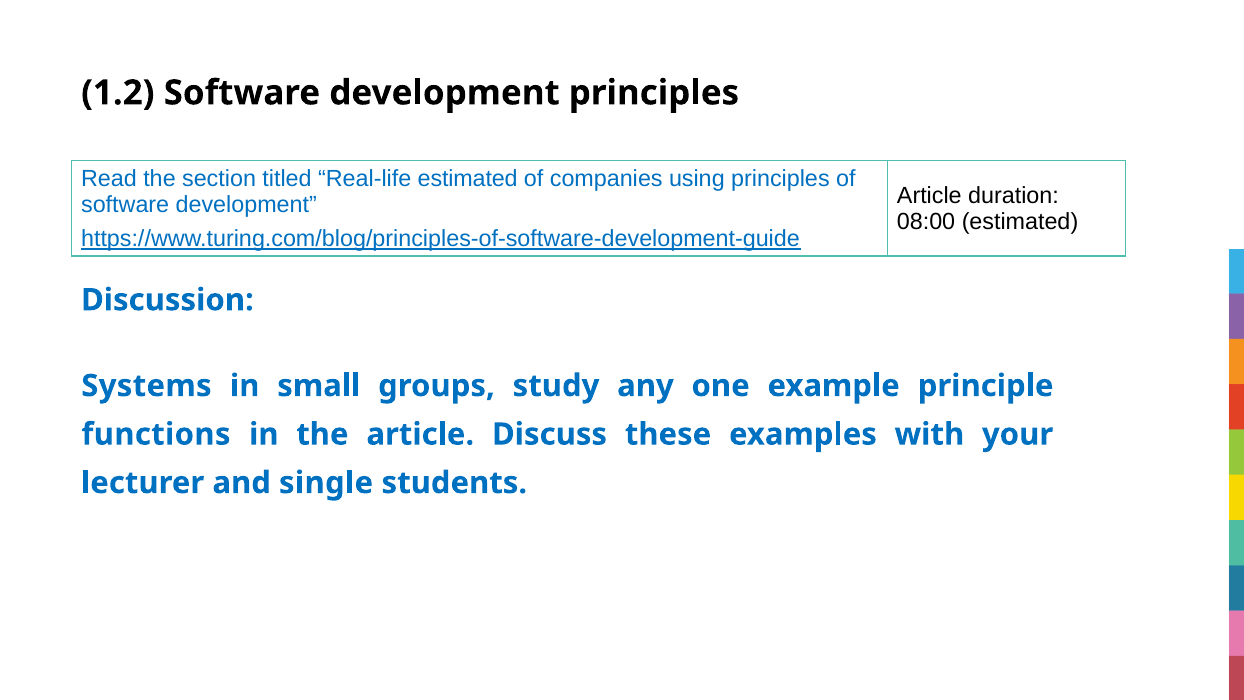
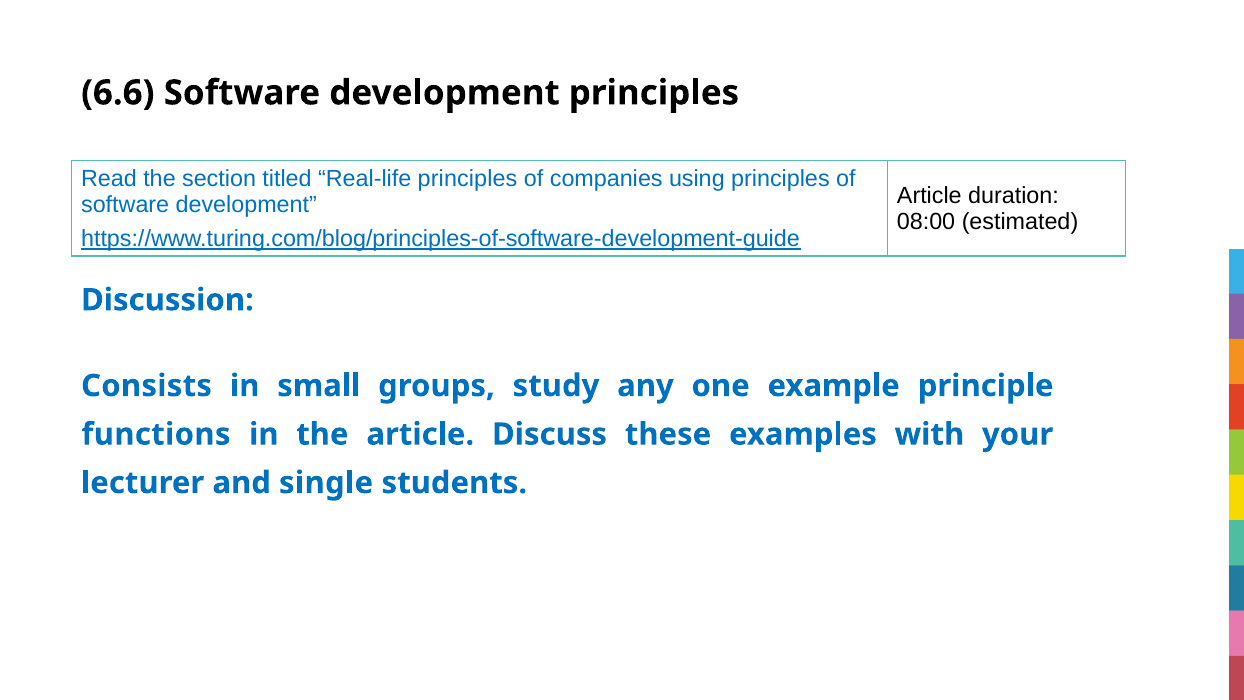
1.2: 1.2 -> 6.6 (118, 93)
Real-life estimated: estimated -> principles (468, 179)
Systems: Systems -> Consists (146, 386)
